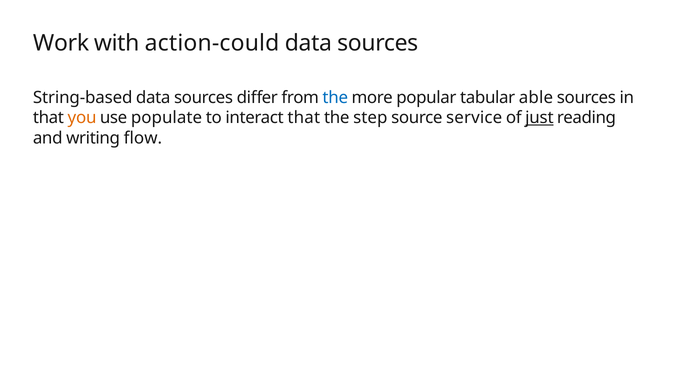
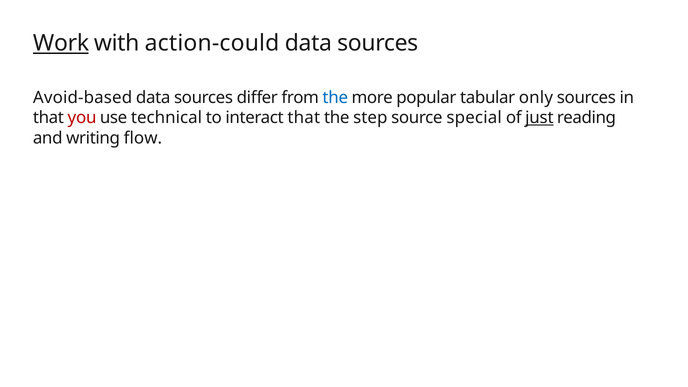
Work underline: none -> present (61, 43)
String-based: String-based -> Avoid-based (83, 97)
able: able -> only (536, 97)
you colour: orange -> red (82, 118)
populate: populate -> technical (166, 118)
service: service -> special (474, 118)
